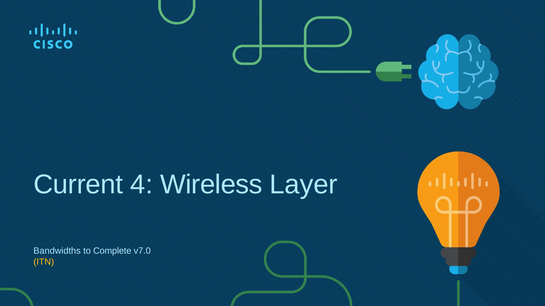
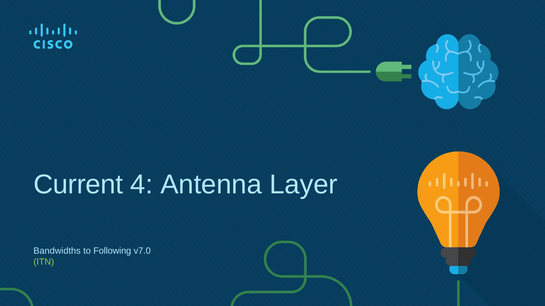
Wireless: Wireless -> Antenna (211, 185)
Complete: Complete -> Following (112, 251)
ITN colour: yellow -> light green (44, 262)
